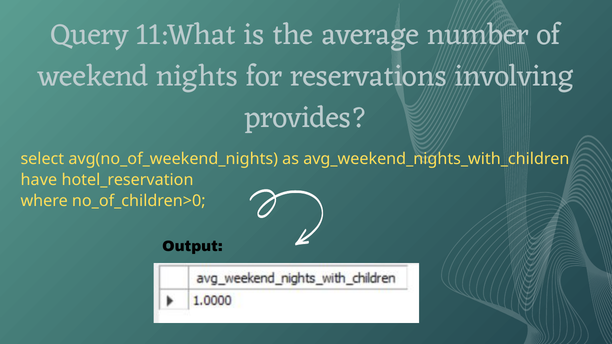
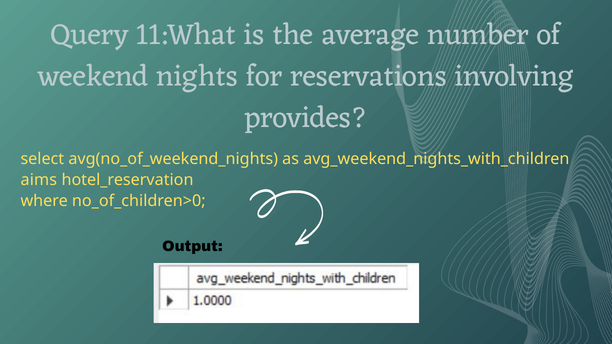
have: have -> aims (39, 180)
